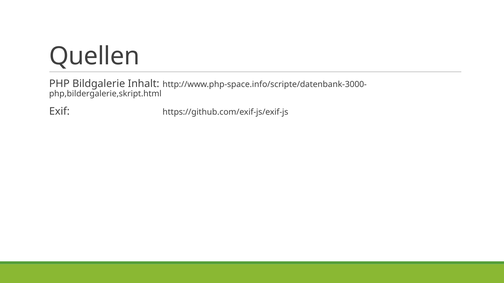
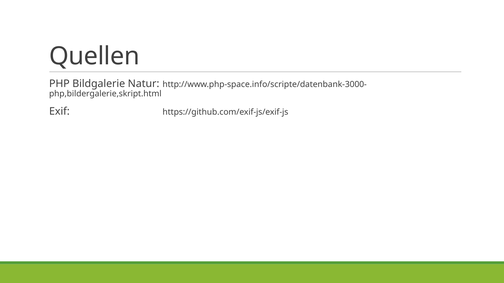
Inhalt: Inhalt -> Natur (144, 84)
